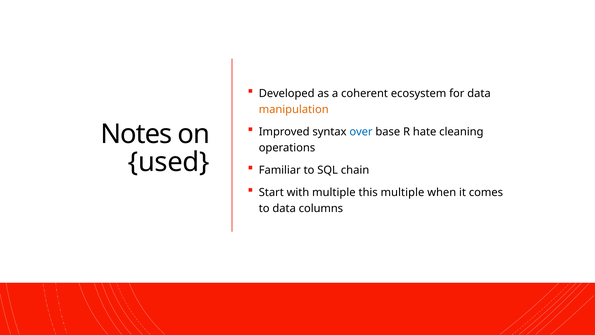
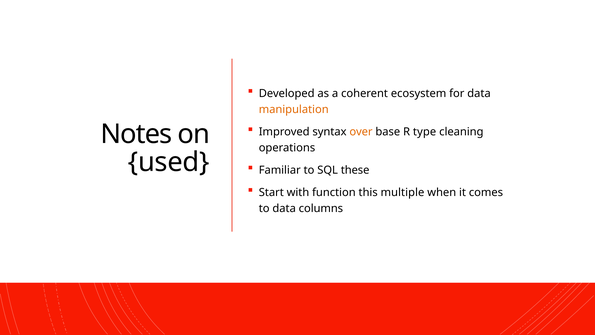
over colour: blue -> orange (361, 132)
hate: hate -> type (425, 132)
chain: chain -> these (355, 170)
with multiple: multiple -> function (334, 192)
